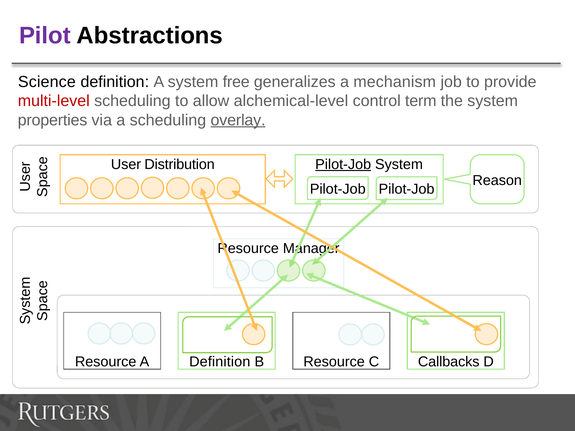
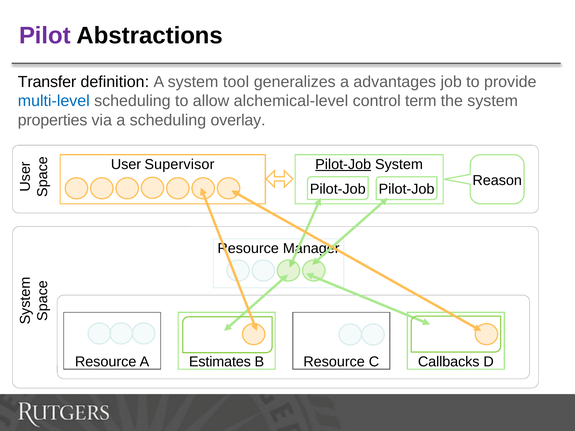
Science: Science -> Transfer (47, 82)
free: free -> tool (236, 82)
mechanism: mechanism -> advantages (395, 82)
multi-level colour: red -> blue (54, 101)
overlay underline: present -> none (238, 120)
Distribution: Distribution -> Supervisor (179, 164)
A Definition: Definition -> Estimates (220, 362)
